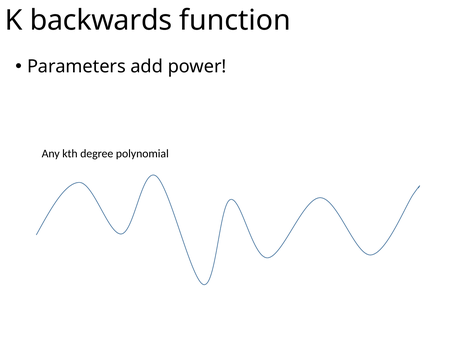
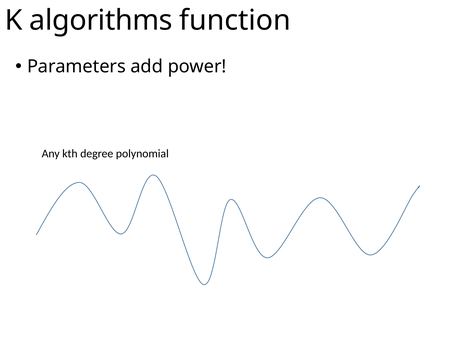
backwards: backwards -> algorithms (101, 20)
